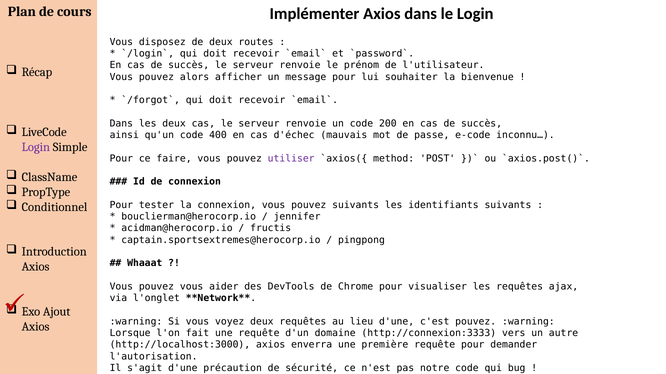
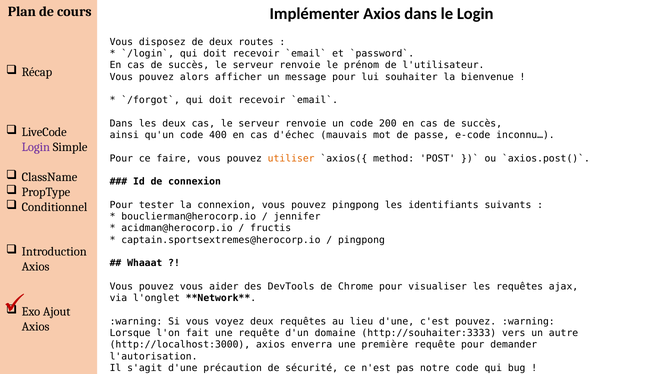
utiliser colour: purple -> orange (291, 159)
pouvez suivants: suivants -> pingpong (356, 205)
http://connexion:3333: http://connexion:3333 -> http://souhaiter:3333 (429, 334)
